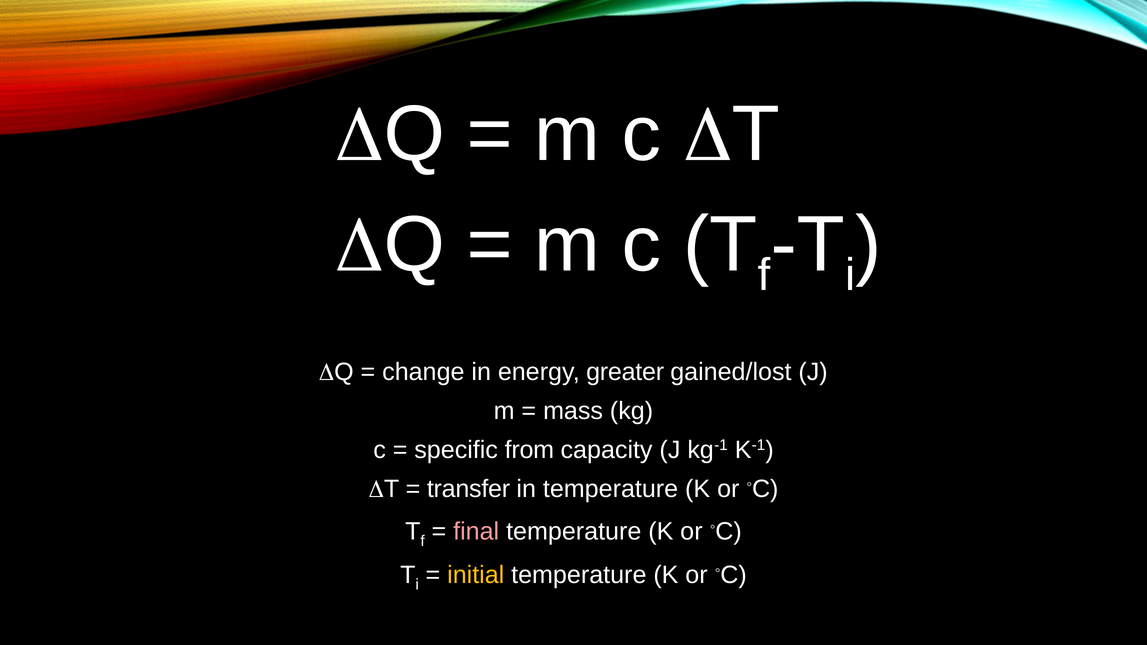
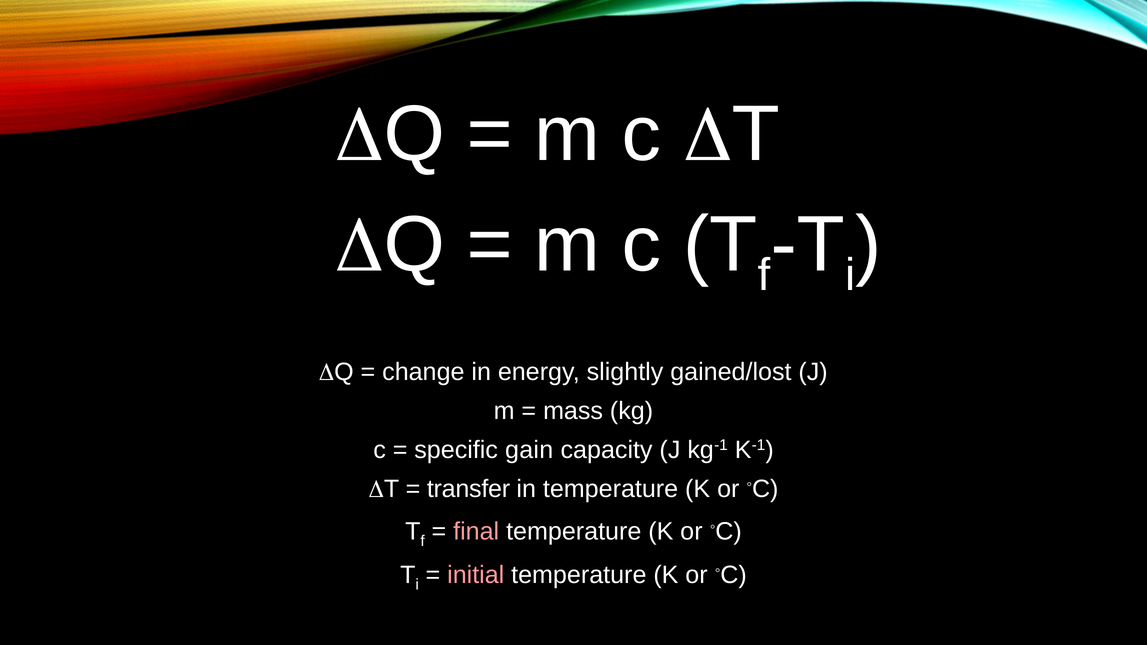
greater: greater -> slightly (625, 372)
from: from -> gain (529, 450)
initial colour: yellow -> pink (476, 575)
